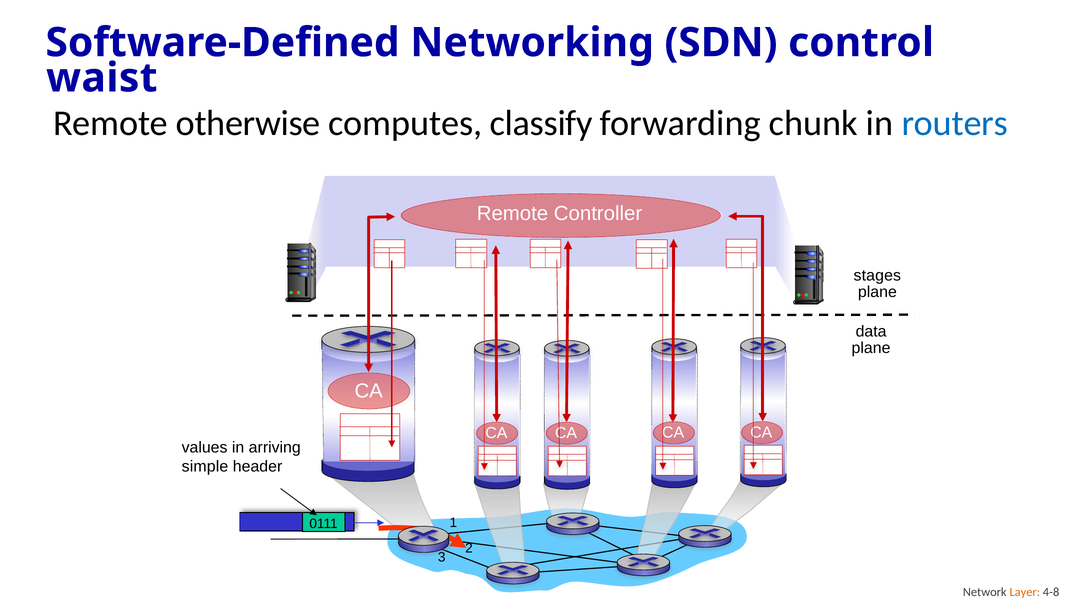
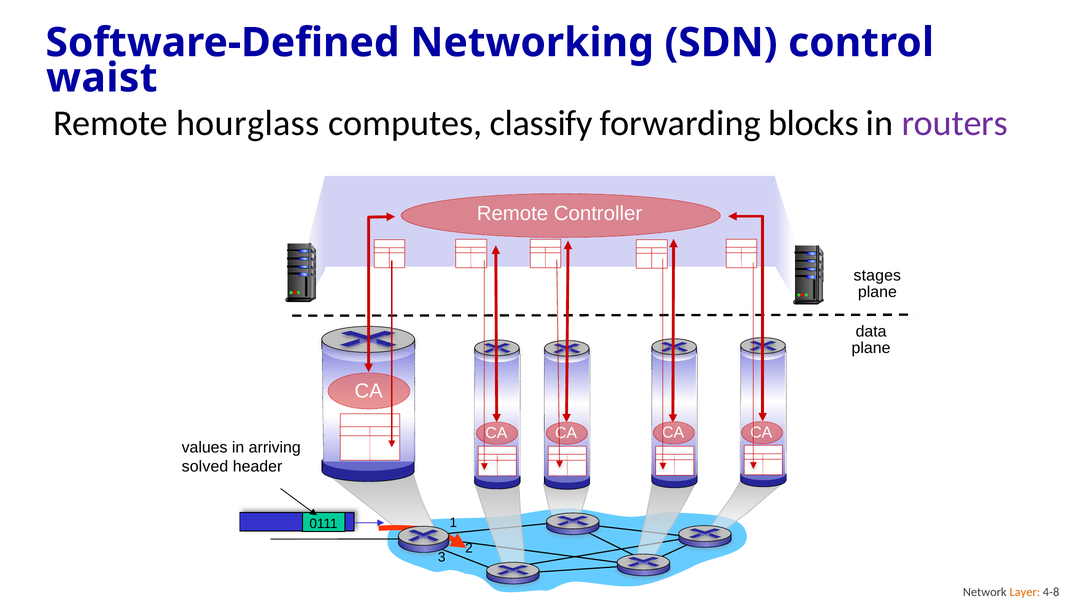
otherwise: otherwise -> hourglass (248, 123)
chunk: chunk -> blocks (813, 123)
routers colour: blue -> purple (955, 123)
simple: simple -> solved (205, 467)
